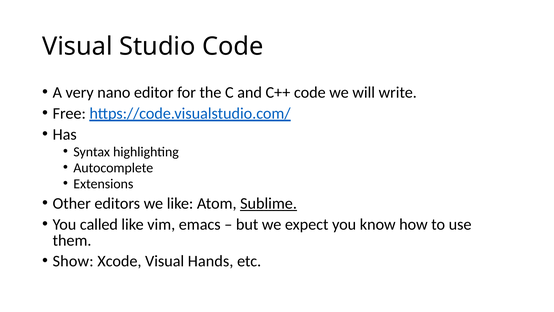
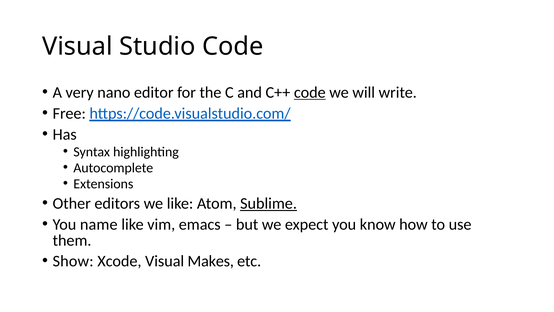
code underline: none -> present (310, 92)
called: called -> name (99, 224)
Hands: Hands -> Makes (211, 261)
